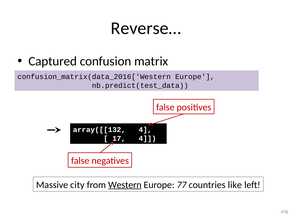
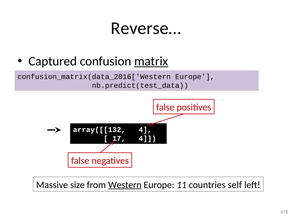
matrix underline: none -> present (151, 61)
city: city -> size (77, 185)
77: 77 -> 11 (182, 185)
like: like -> self (235, 185)
